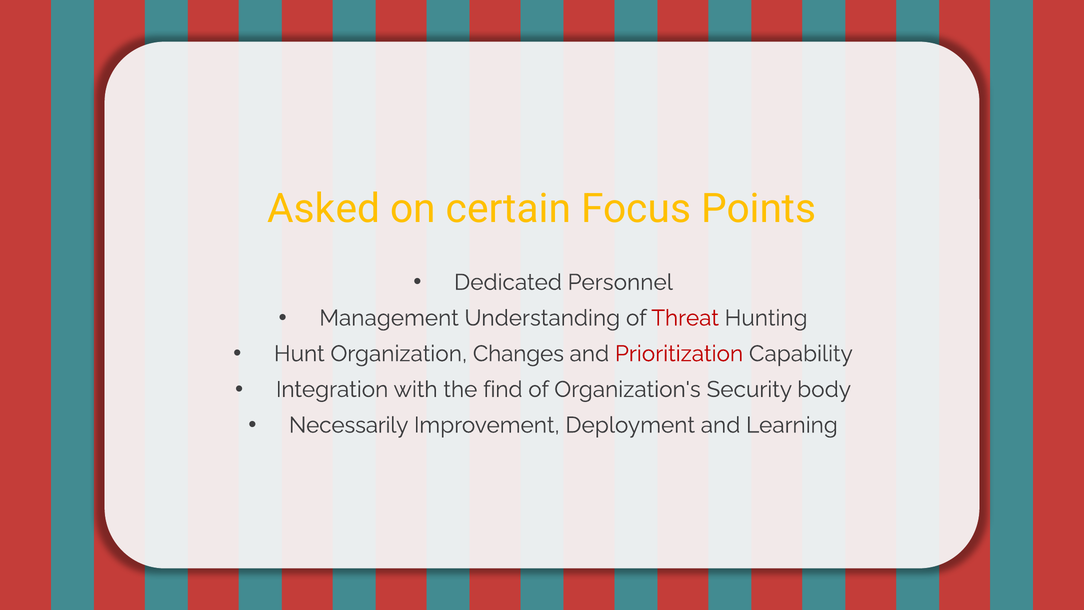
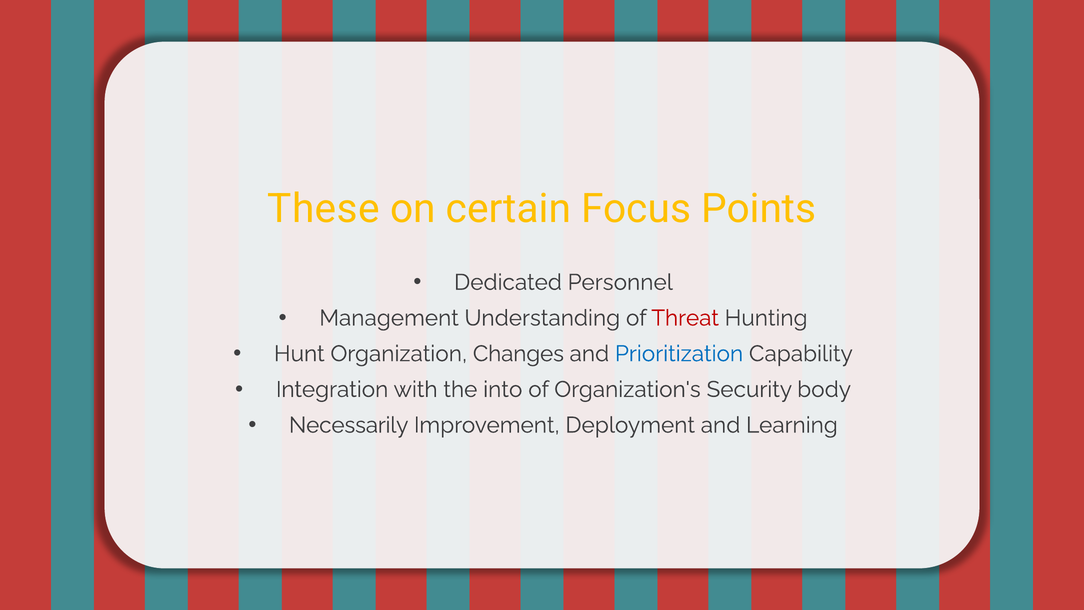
Asked: Asked -> These (324, 209)
Prioritization colour: red -> blue (679, 354)
find: find -> into (503, 389)
